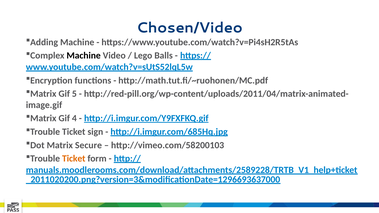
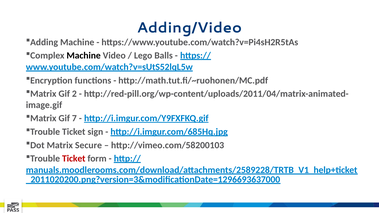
Chosen/Video: Chosen/Video -> Adding/Video (189, 28)
5: 5 -> 2 (74, 94)
4: 4 -> 7 (74, 118)
Ticket colour: orange -> red (74, 159)
